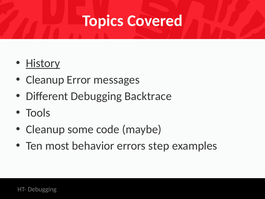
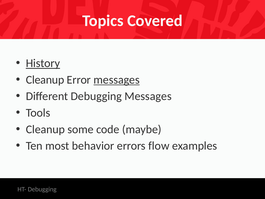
messages underline: none -> present (117, 80)
Debugging Backtrace: Backtrace -> Messages (148, 96)
step: step -> flow (159, 146)
